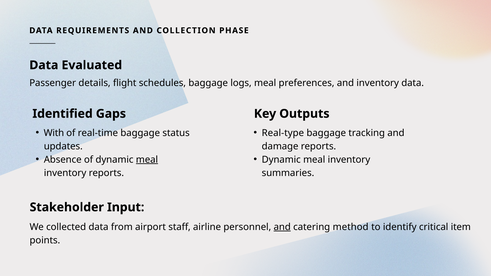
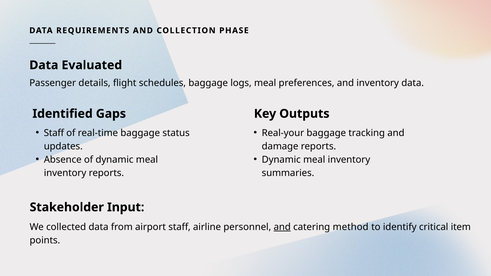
With: With -> Staff (54, 133)
Real-type: Real-type -> Real-your (283, 133)
meal underline: present -> none (147, 160)
